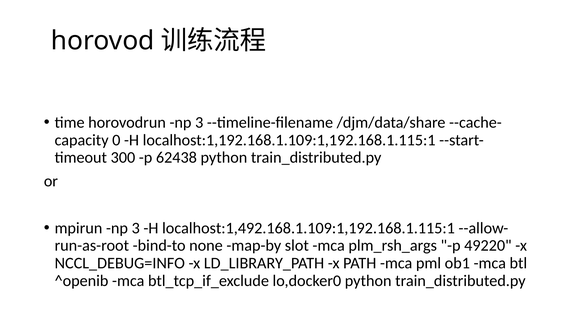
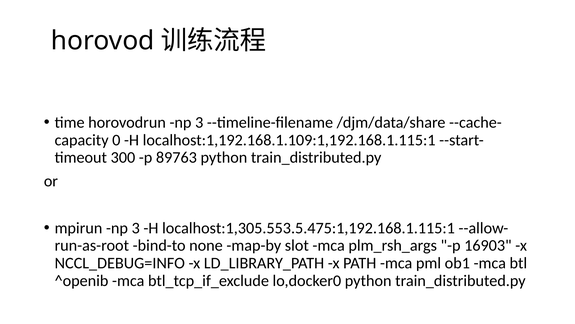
62438: 62438 -> 89763 (176, 157)
localhost:1,492.168.1.109:1,192.168.1.115:1: localhost:1,492.168.1.109:1,192.168.1.115:1 -> localhost:1,305.553.5.475:1,192.168.1.115:1 (309, 228)
49220: 49220 -> 16903 (488, 245)
